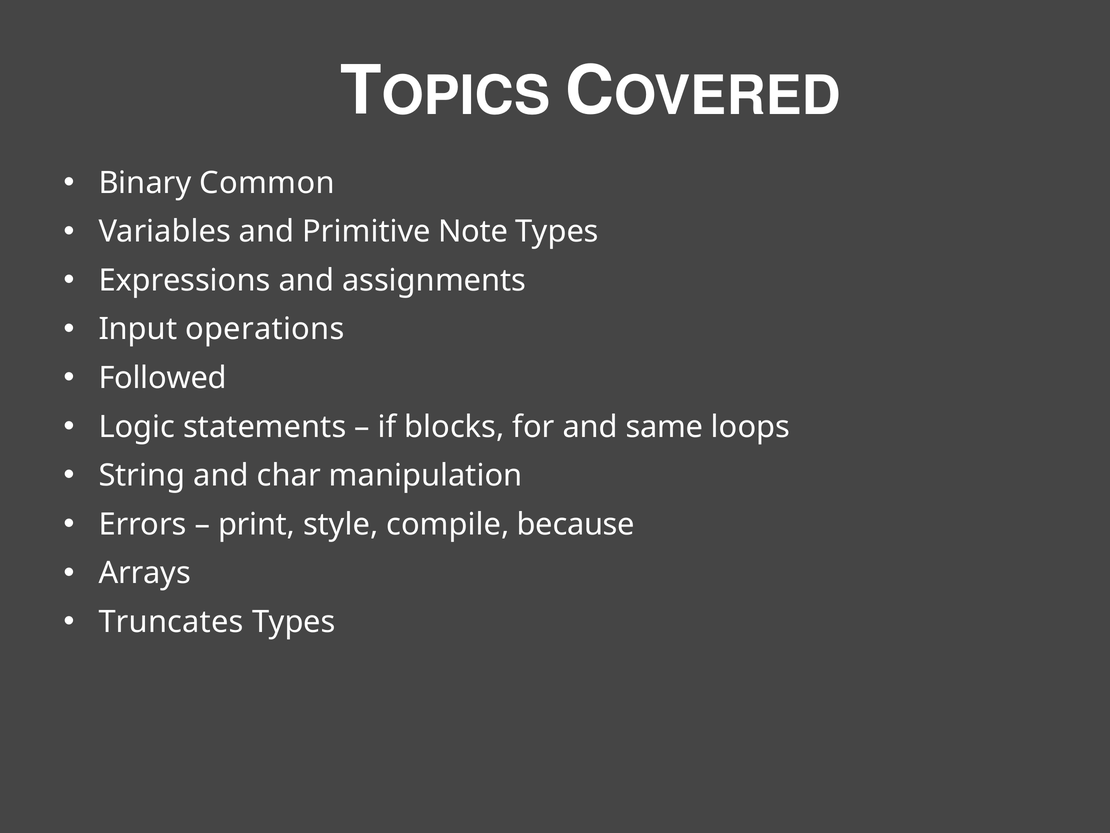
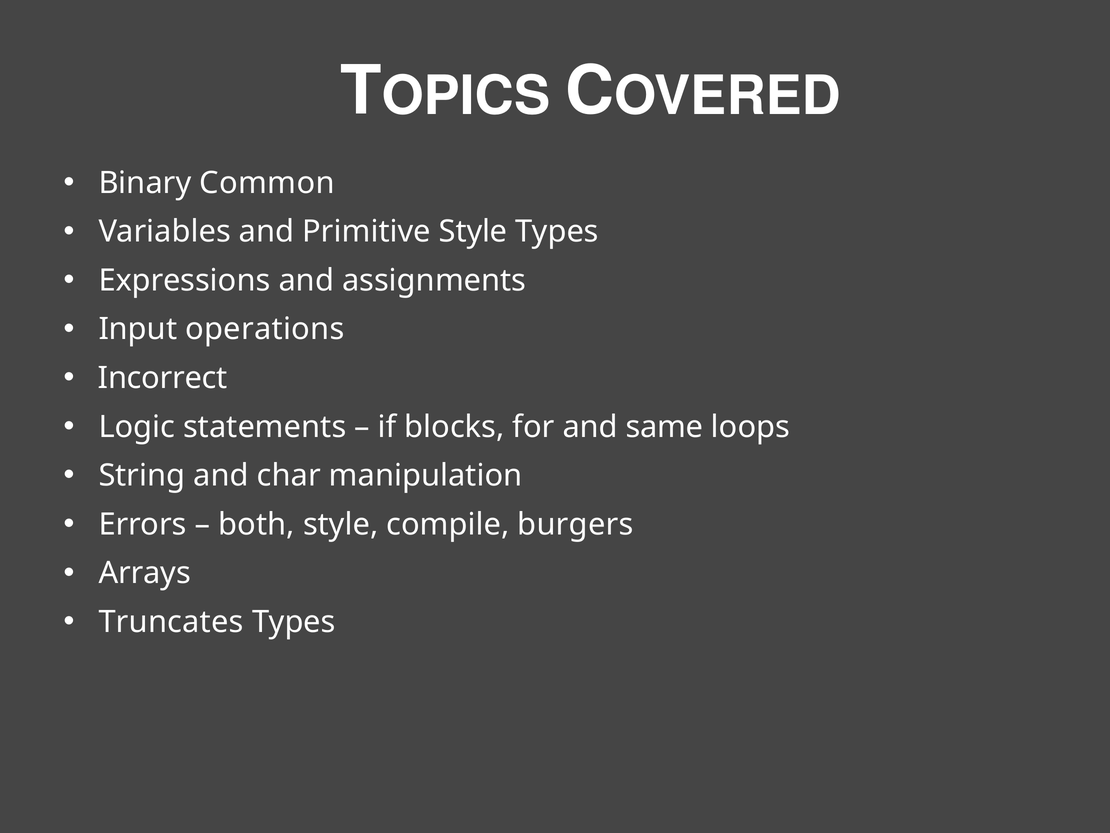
Primitive Note: Note -> Style (473, 232)
Followed: Followed -> Incorrect (163, 378)
print: print -> both (256, 524)
because: because -> burgers (575, 524)
